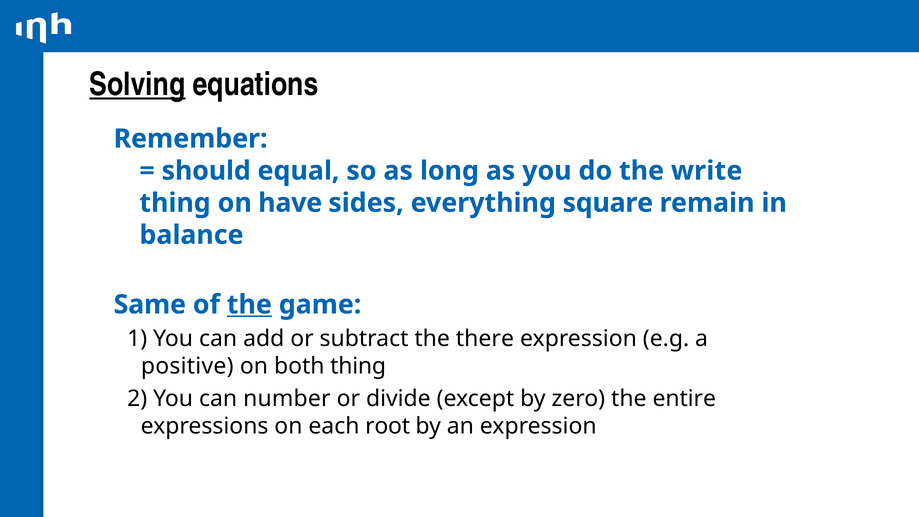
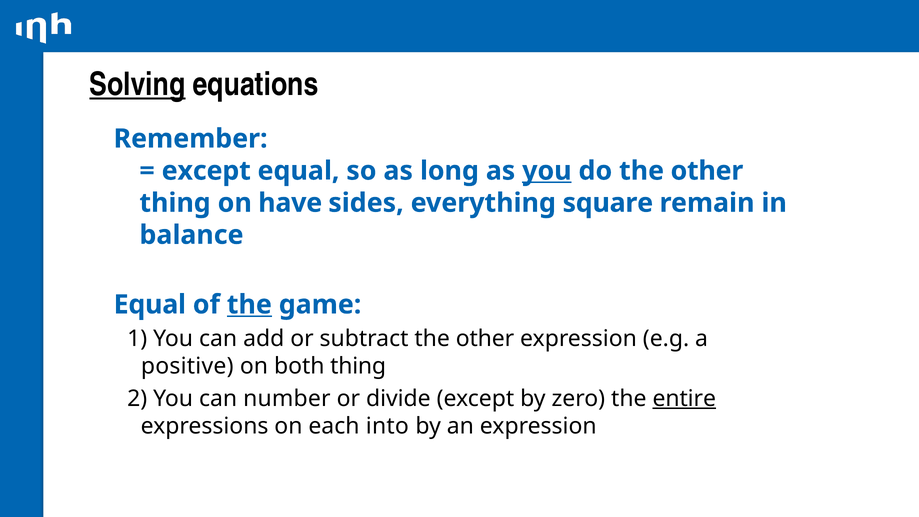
should: should -> except (206, 171)
you underline: none -> present (547, 171)
do the write: write -> other (707, 171)
Same: Same -> Equal (150, 305)
subtract the there: there -> other (485, 339)
entire underline: none -> present (684, 398)
root: root -> into (387, 426)
